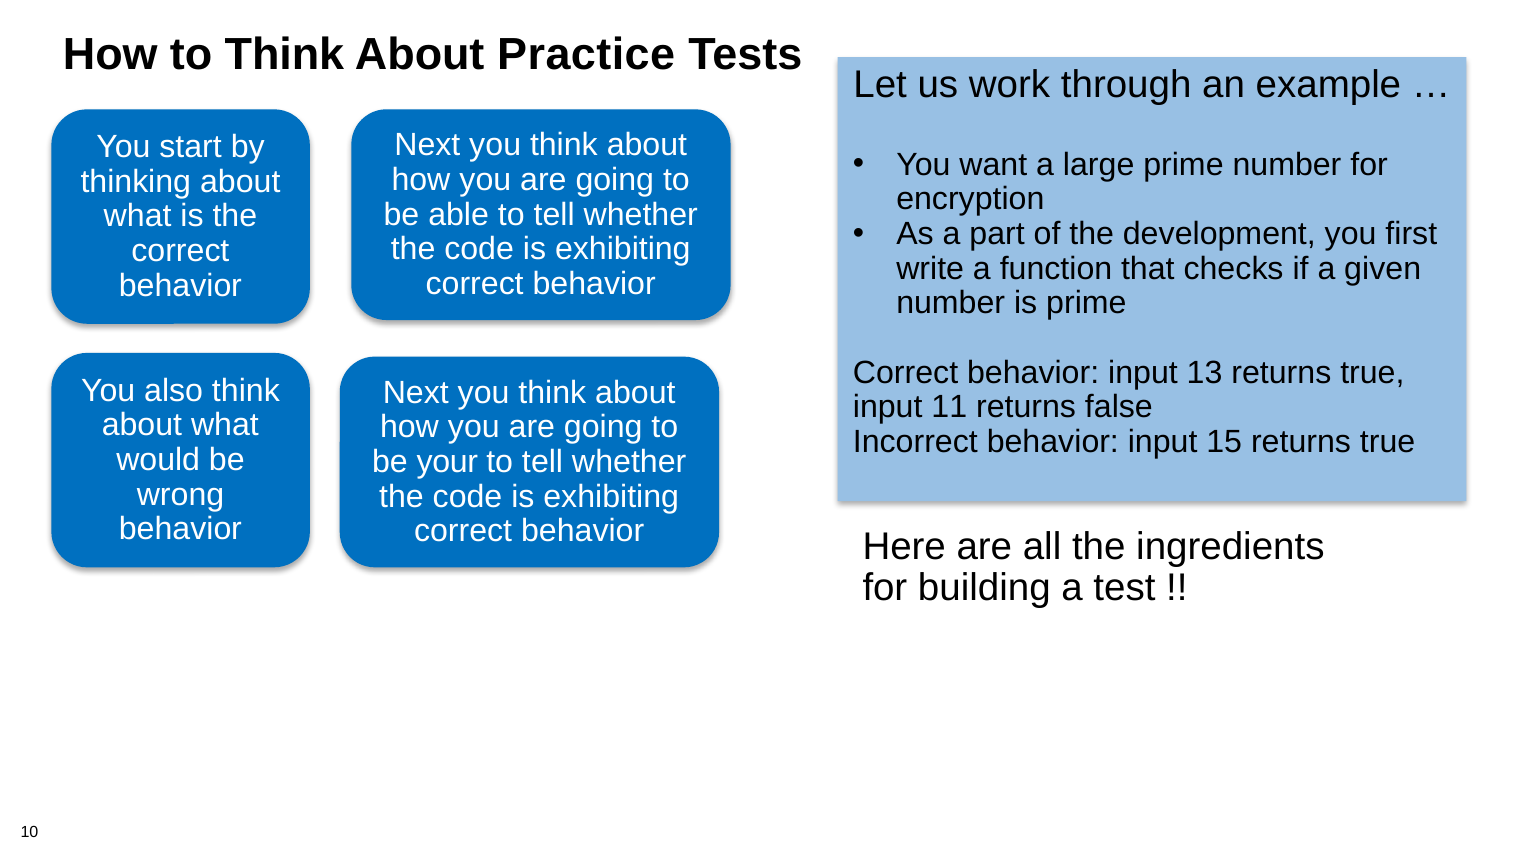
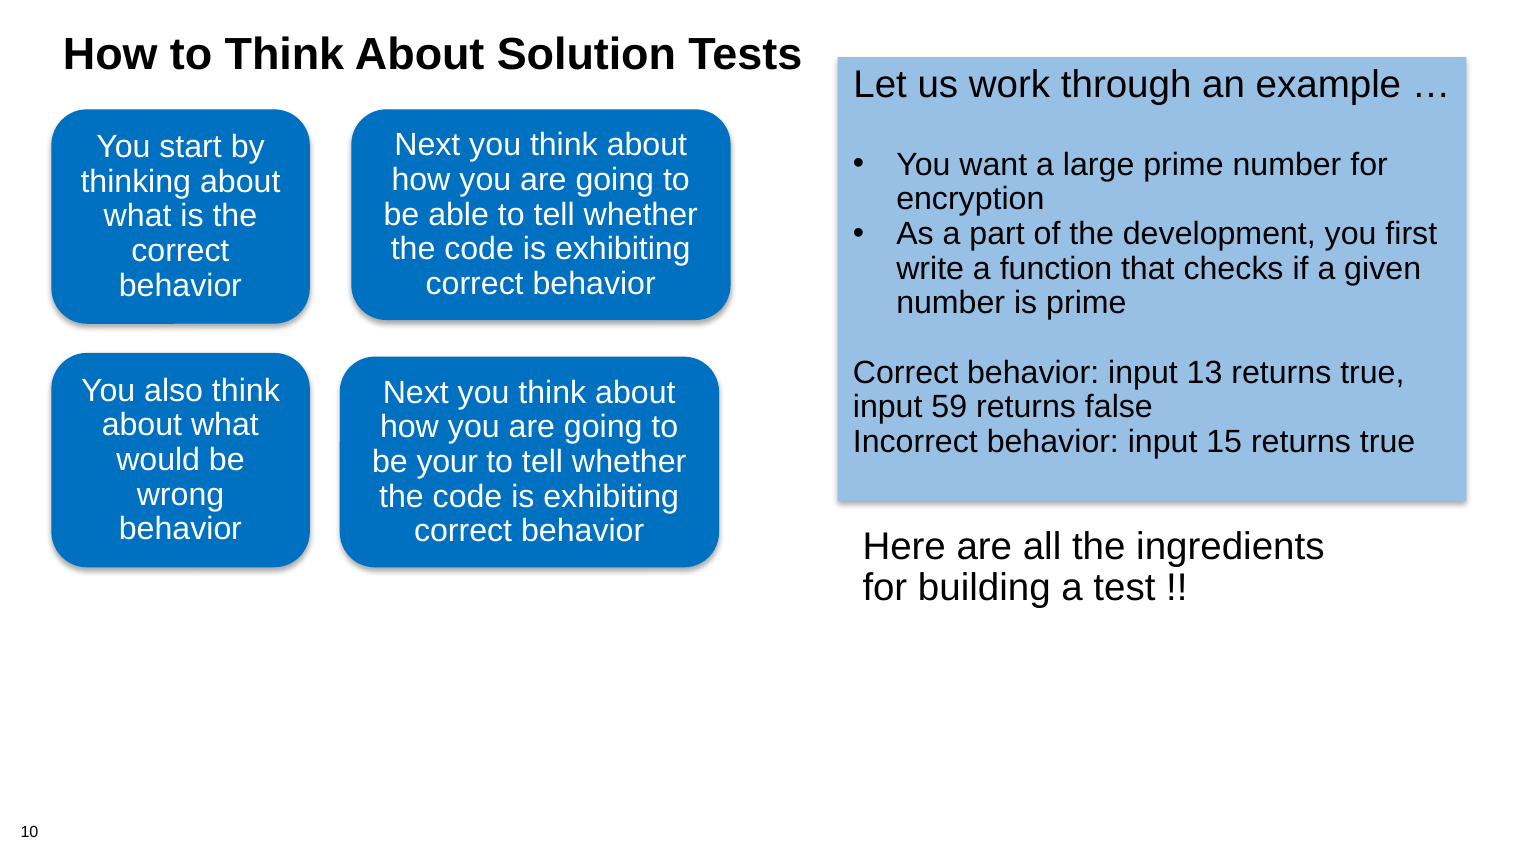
Practice: Practice -> Solution (586, 55)
11: 11 -> 59 (949, 407)
